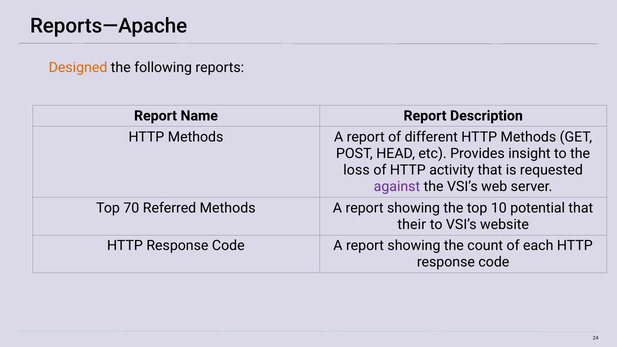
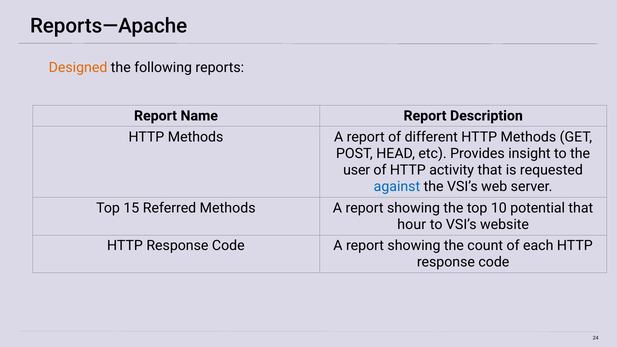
loss: loss -> user (357, 170)
against colour: purple -> blue (397, 187)
70: 70 -> 15 (131, 208)
their: their -> hour (412, 225)
